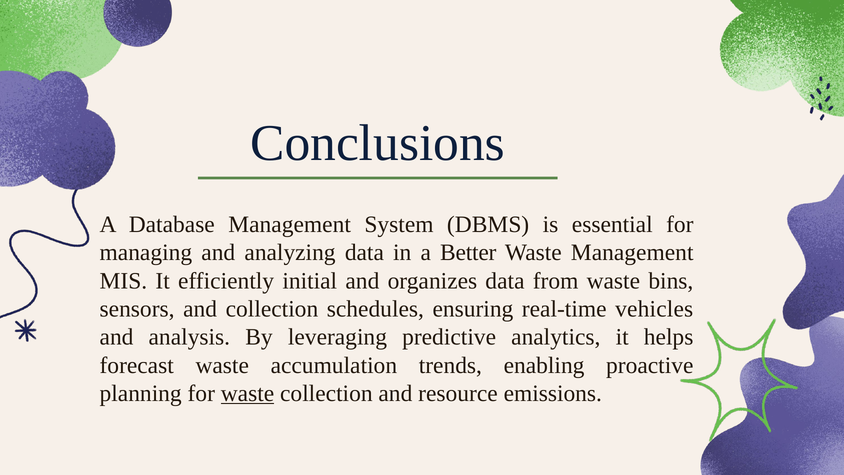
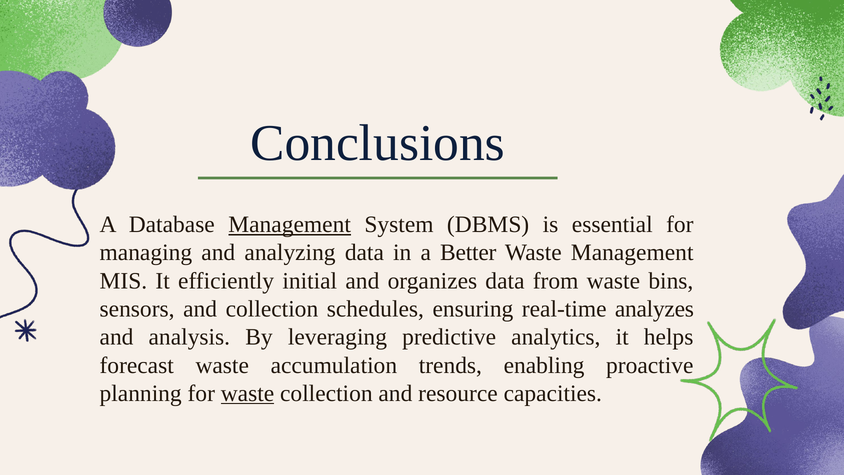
Management underline: none -> present (290, 224)
vehicles: vehicles -> analyzes (654, 309)
emissions: emissions -> capacities (553, 393)
